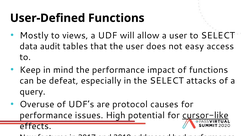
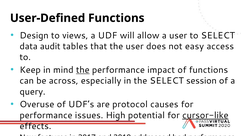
Mostly: Mostly -> Design (34, 35)
the underline: none -> present (83, 70)
defeat: defeat -> across (64, 81)
attacks: attacks -> session (201, 81)
